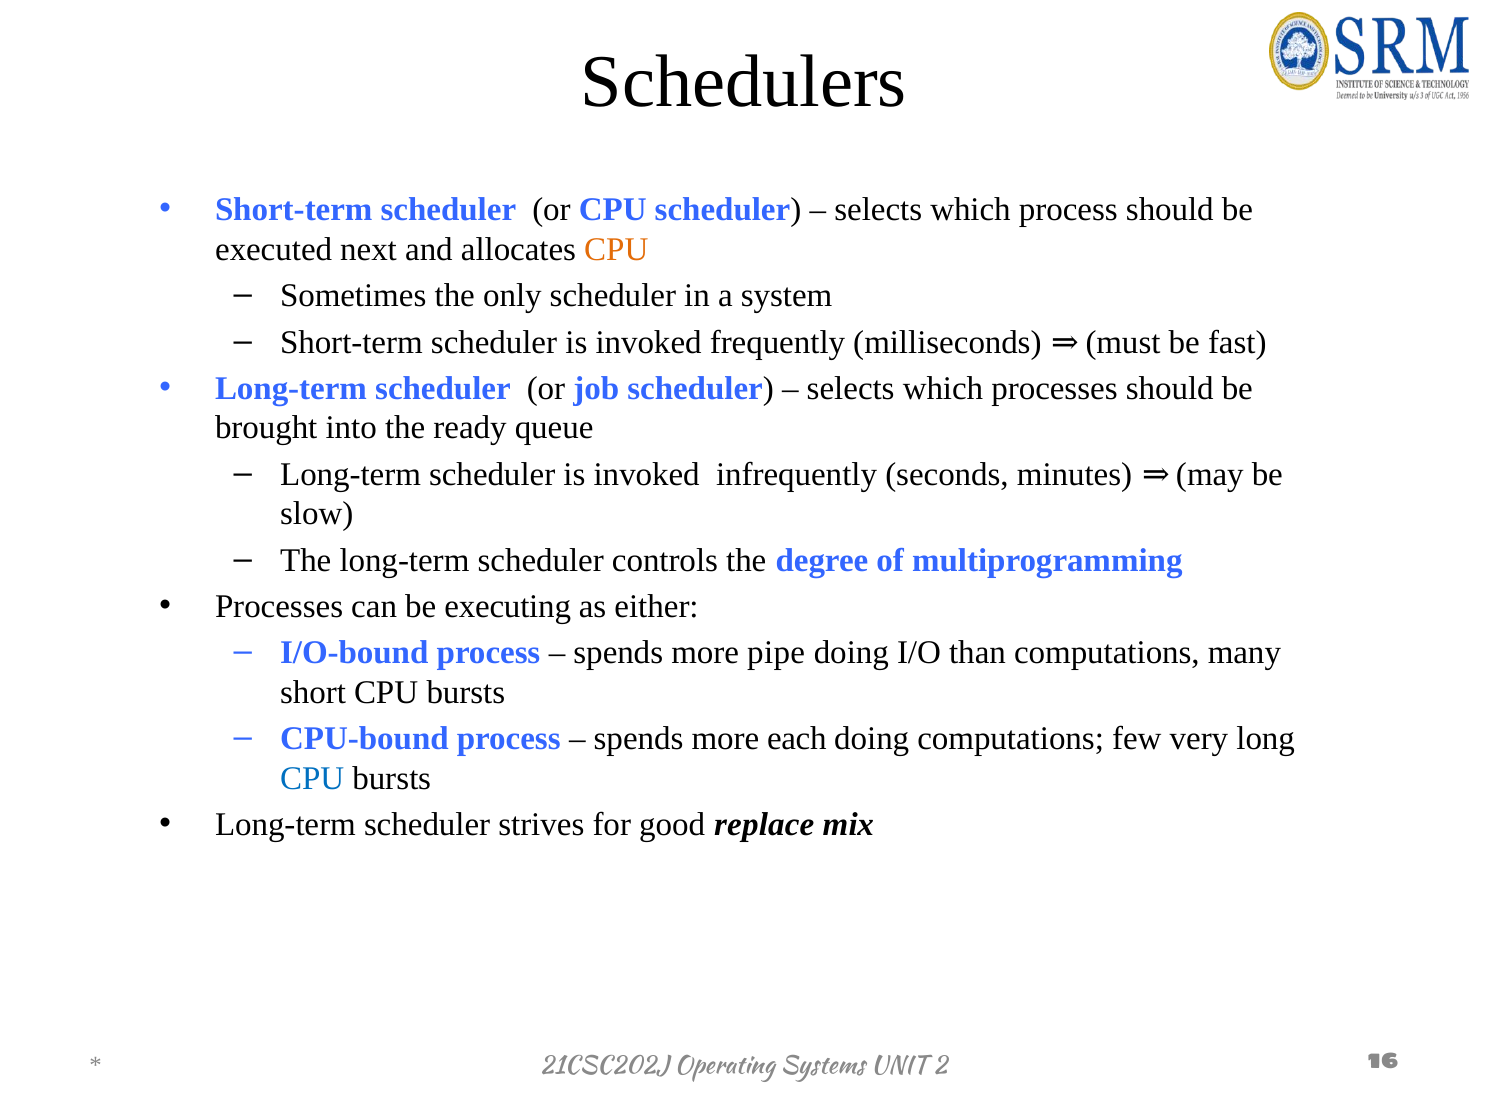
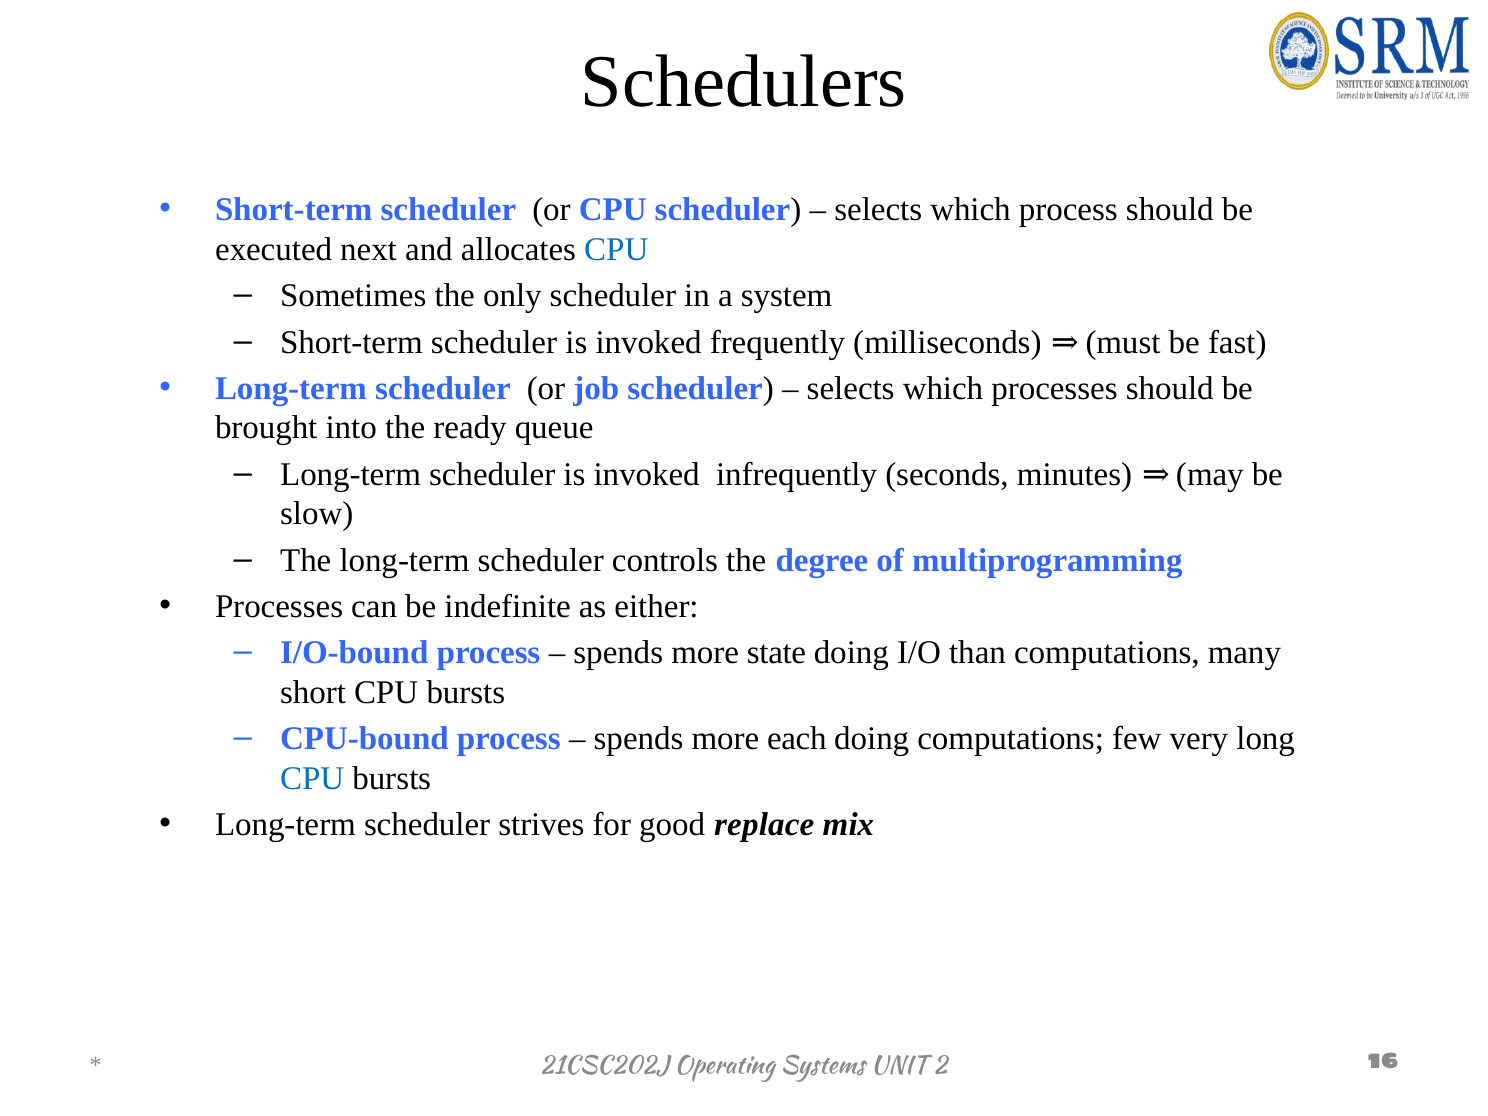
CPU colour: orange -> blue (616, 250)
executing: executing -> indefinite (508, 607)
pipe: pipe -> state (776, 653)
